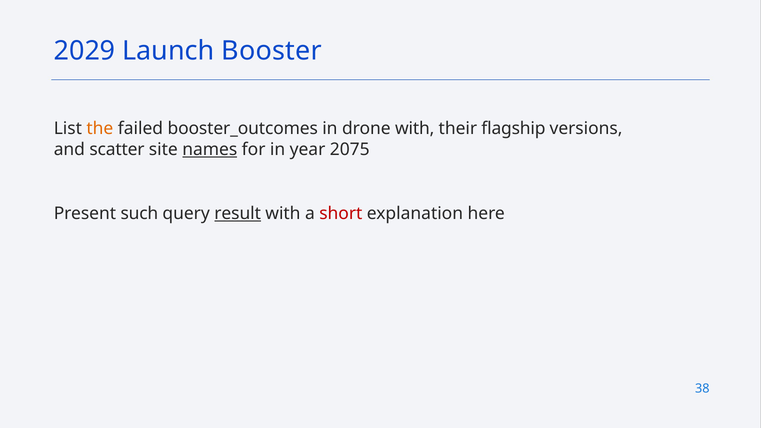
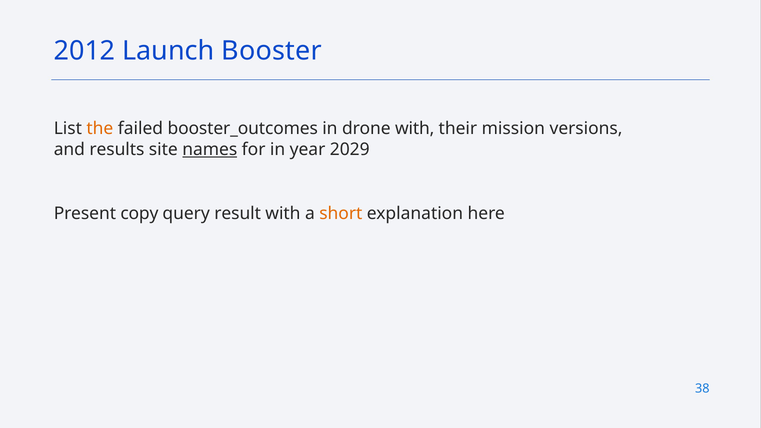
2029: 2029 -> 2012 (85, 51)
flagship: flagship -> mission (513, 128)
scatter: scatter -> results (117, 149)
2075: 2075 -> 2029 (350, 149)
such: such -> copy (139, 213)
result underline: present -> none (238, 213)
short colour: red -> orange (341, 213)
